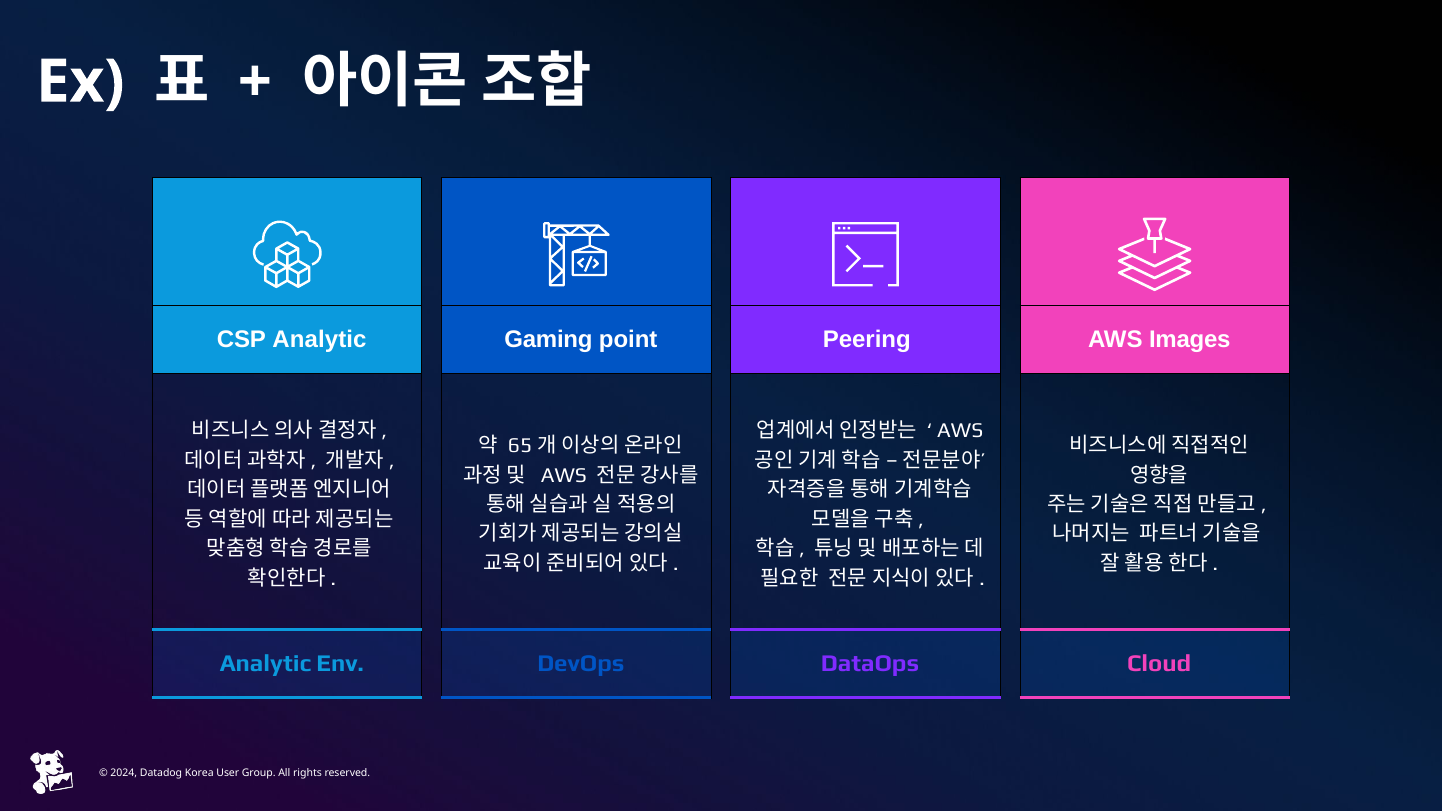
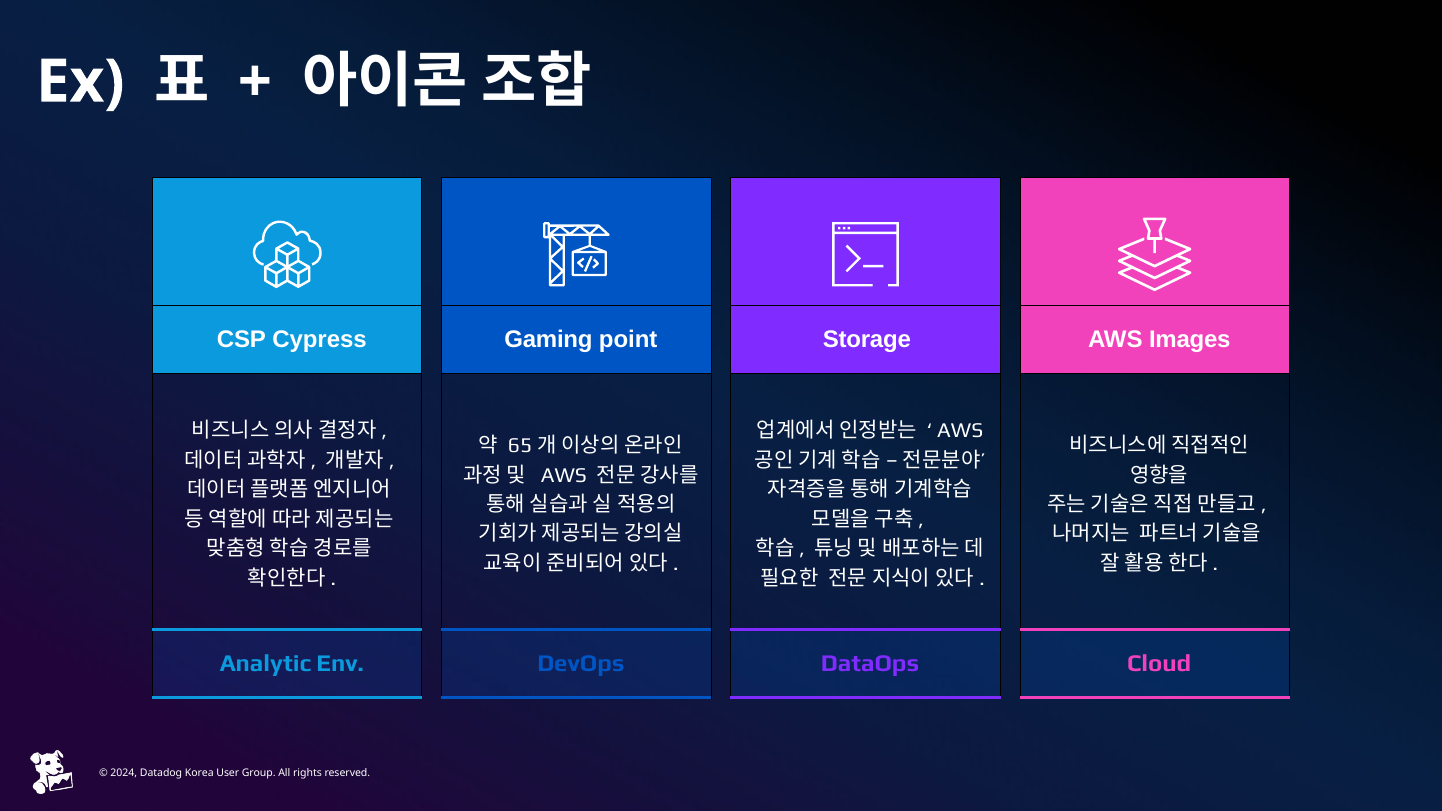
CSP Analytic: Analytic -> Cypress (320, 340)
Peering: Peering -> Storage (867, 340)
